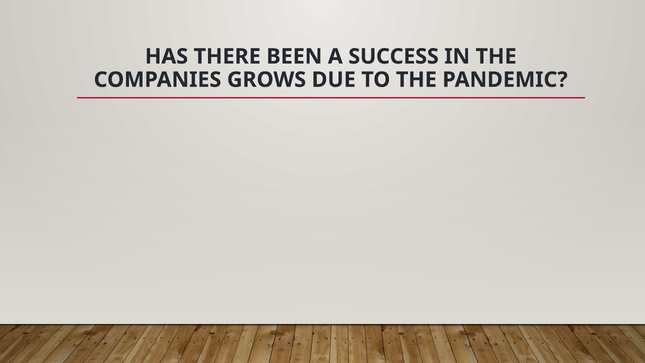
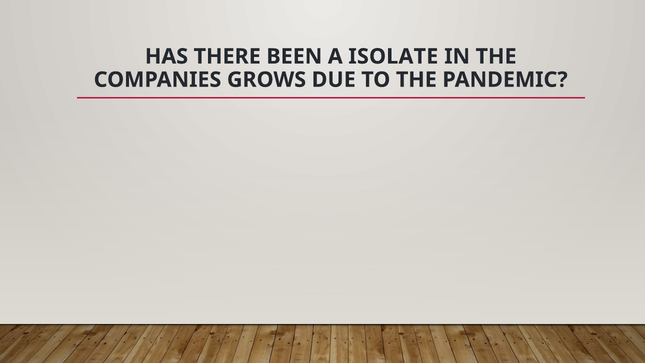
SUCCESS: SUCCESS -> ISOLATE (393, 56)
